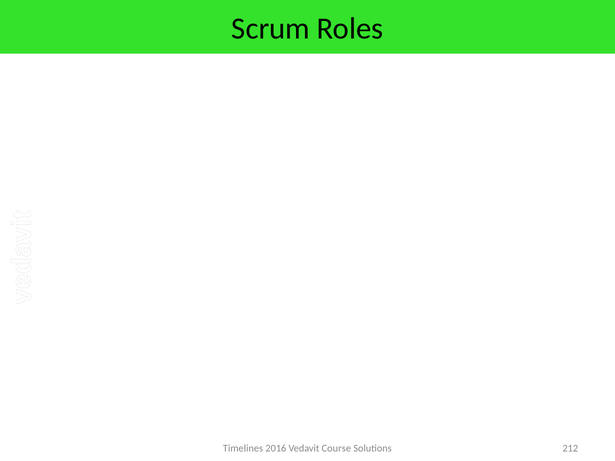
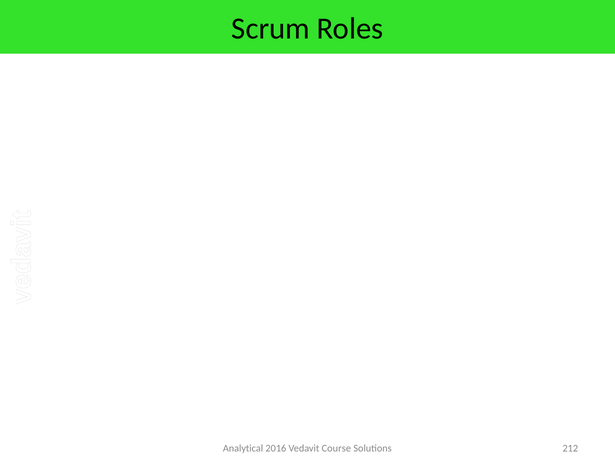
Timelines: Timelines -> Analytical (243, 449)
